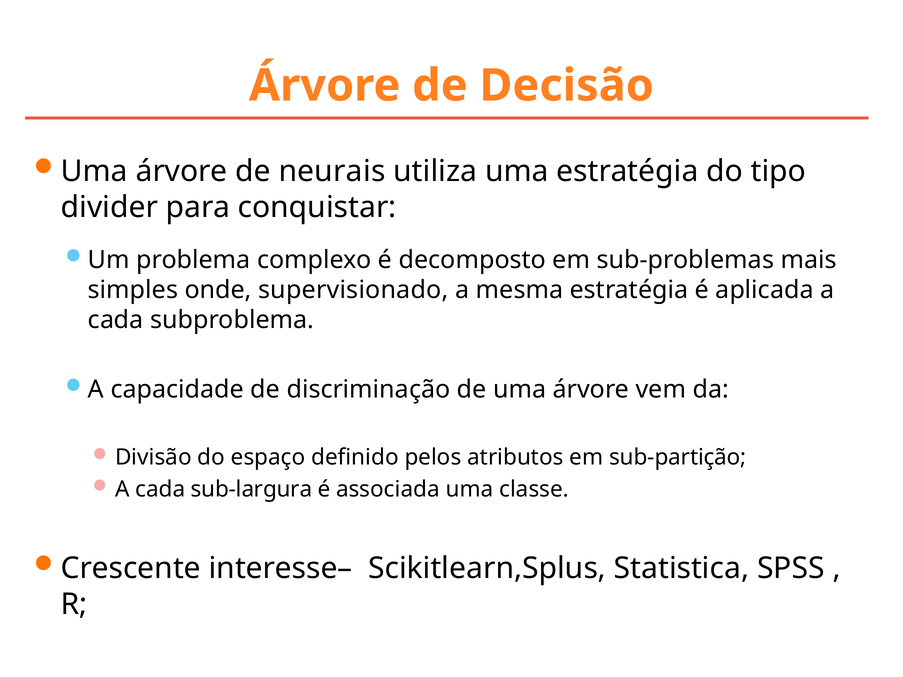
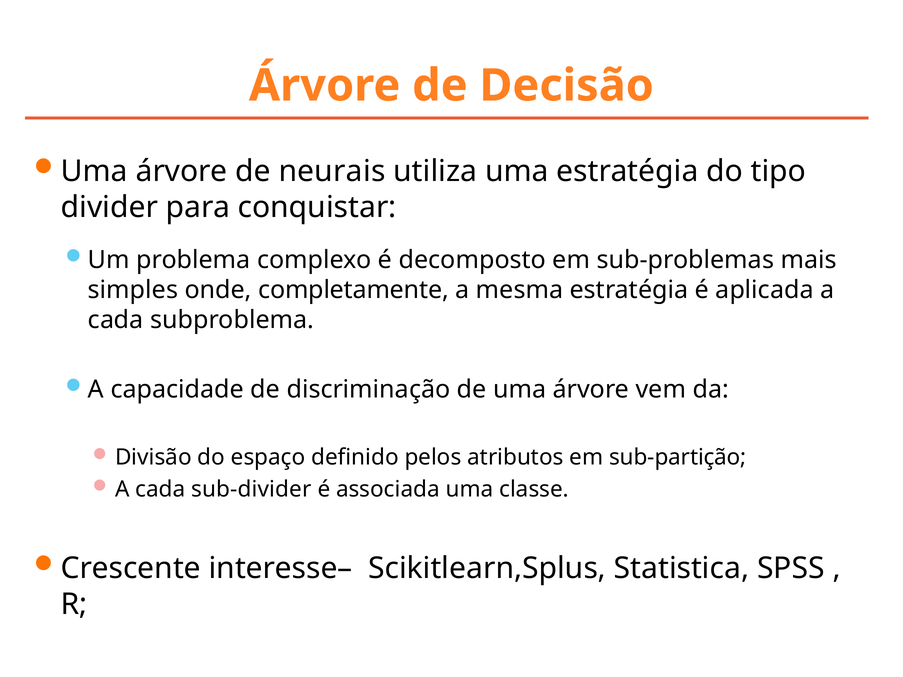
supervisionado: supervisionado -> completamente (354, 290)
sub-largura: sub-largura -> sub-divider (251, 489)
